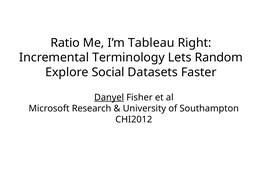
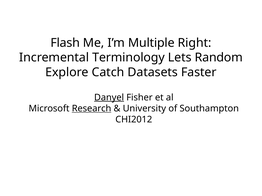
Ratio: Ratio -> Flash (65, 43)
Tableau: Tableau -> Multiple (151, 43)
Social: Social -> Catch (108, 72)
Research underline: none -> present (92, 109)
